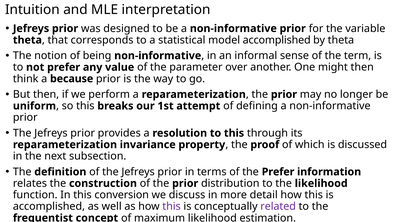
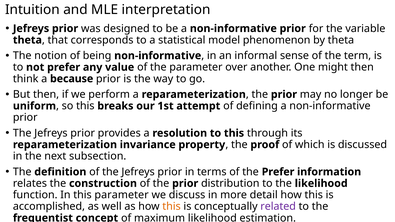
model accomplished: accomplished -> phenomenon (277, 40)
this conversion: conversion -> parameter (122, 195)
this colour: purple -> orange (172, 207)
